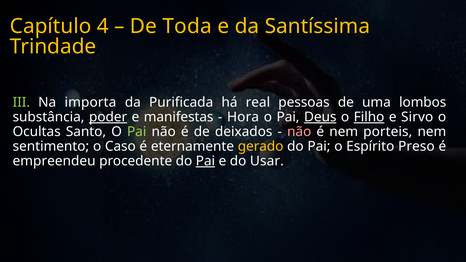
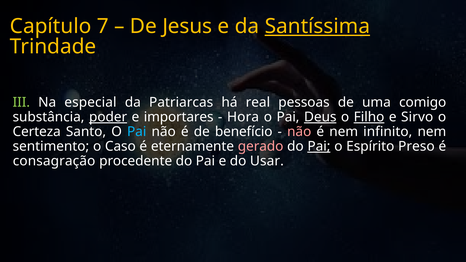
4: 4 -> 7 (103, 26)
Toda: Toda -> Jesus (187, 26)
Santíssima underline: none -> present (317, 26)
importa: importa -> especial (90, 102)
Purificada: Purificada -> Patriarcas (181, 102)
lombos: lombos -> comigo (423, 102)
manifestas: manifestas -> importares (179, 117)
Ocultas: Ocultas -> Certeza (37, 132)
Pai colour: light green -> light blue (137, 132)
deixados: deixados -> benefício (244, 132)
porteis: porteis -> infinito (388, 132)
gerado colour: yellow -> pink (261, 146)
Pai underline: none -> present (319, 146)
empreendeu: empreendeu -> consagração (54, 161)
Pai underline: present -> none (205, 161)
